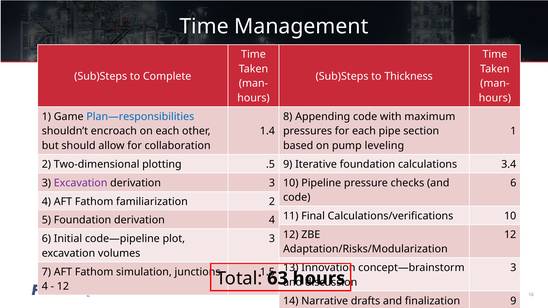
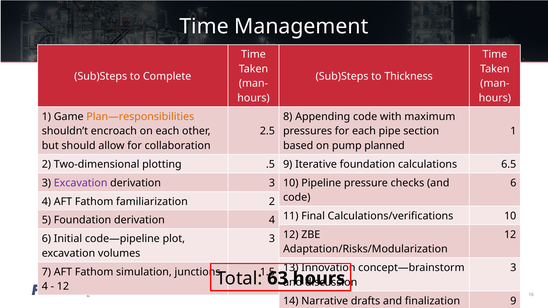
Plan—responsibilities colour: blue -> orange (140, 117)
1.4: 1.4 -> 2.5 (267, 131)
leveling: leveling -> planned (384, 146)
3.4: 3.4 -> 6.5 (509, 164)
